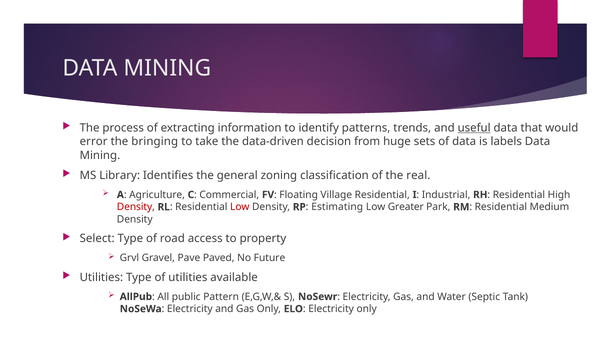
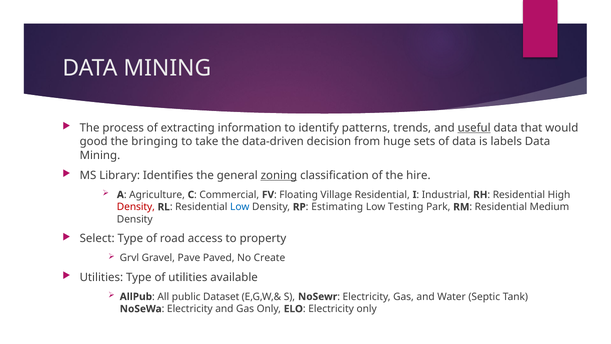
error: error -> good (94, 141)
zoning underline: none -> present (279, 175)
real: real -> hire (418, 175)
Low colour: red -> blue (240, 207)
Greater: Greater -> Testing (406, 207)
Future: Future -> Create (270, 258)
Pattern: Pattern -> Dataset (221, 296)
